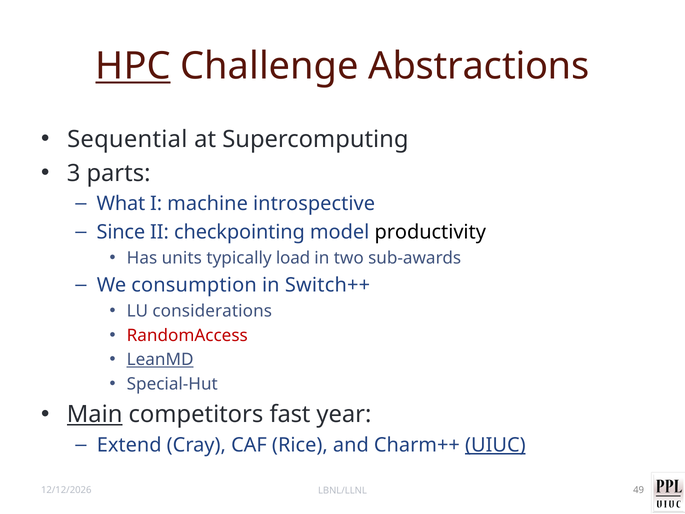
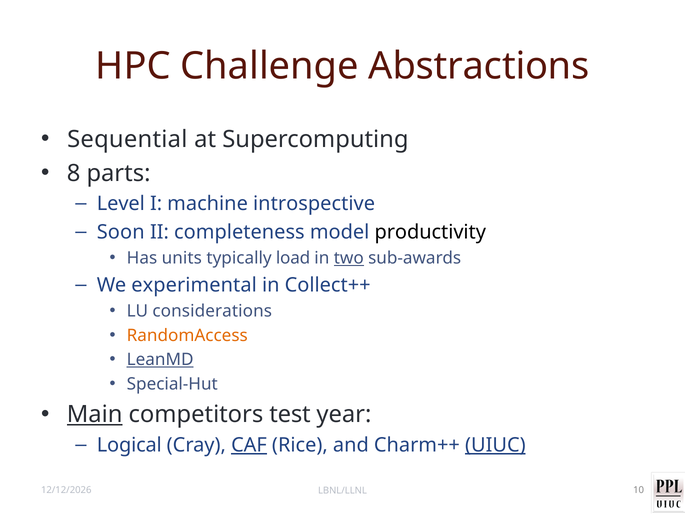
HPC underline: present -> none (133, 66)
3: 3 -> 8 (74, 173)
What: What -> Level (121, 204)
Since: Since -> Soon (121, 232)
checkpointing: checkpointing -> completeness (239, 232)
two underline: none -> present (349, 258)
consumption: consumption -> experimental (194, 285)
Switch++: Switch++ -> Collect++ (328, 285)
RandomAccess colour: red -> orange (187, 335)
fast: fast -> test (290, 414)
Extend: Extend -> Logical (129, 445)
CAF underline: none -> present (249, 445)
49: 49 -> 10 (639, 490)
